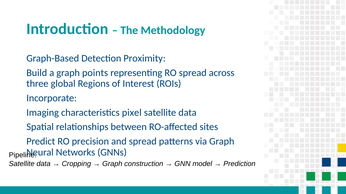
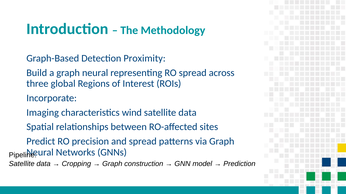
a graph points: points -> neural (95, 73)
pixel: pixel -> wind (132, 113)
